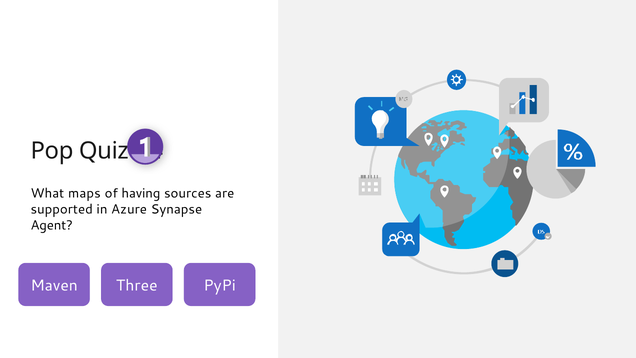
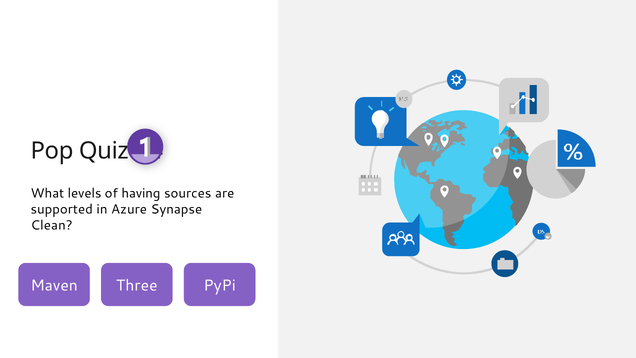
maps: maps -> levels (85, 193)
Agent: Agent -> Clean (52, 225)
